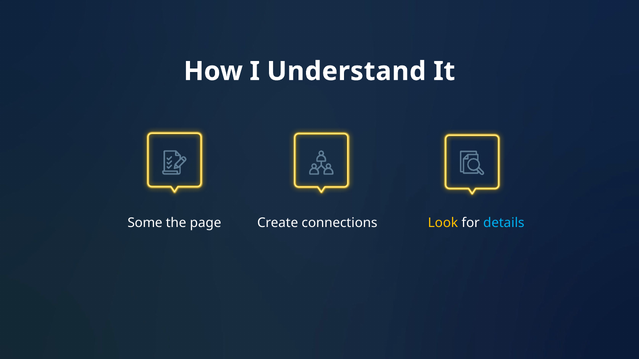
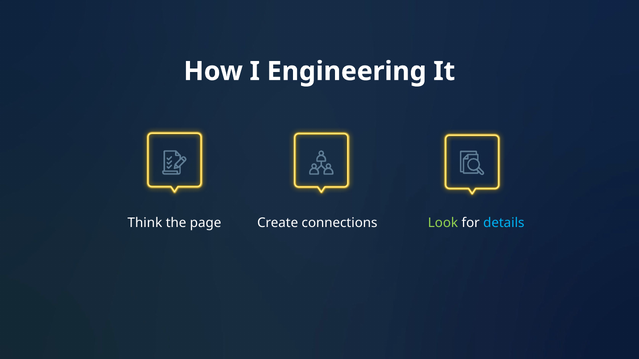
Understand: Understand -> Engineering (347, 71)
Some: Some -> Think (145, 223)
Look colour: yellow -> light green (443, 223)
